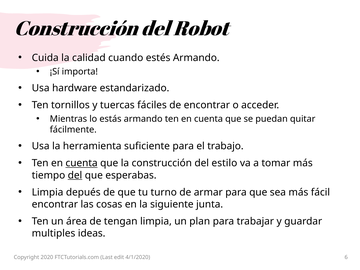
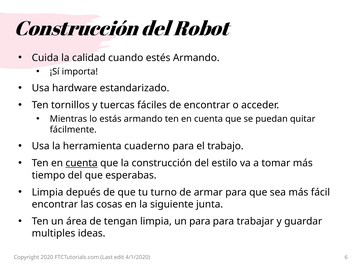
suficiente: suficiente -> cuaderno (147, 146)
del underline: present -> none (75, 175)
un plan: plan -> para (200, 221)
